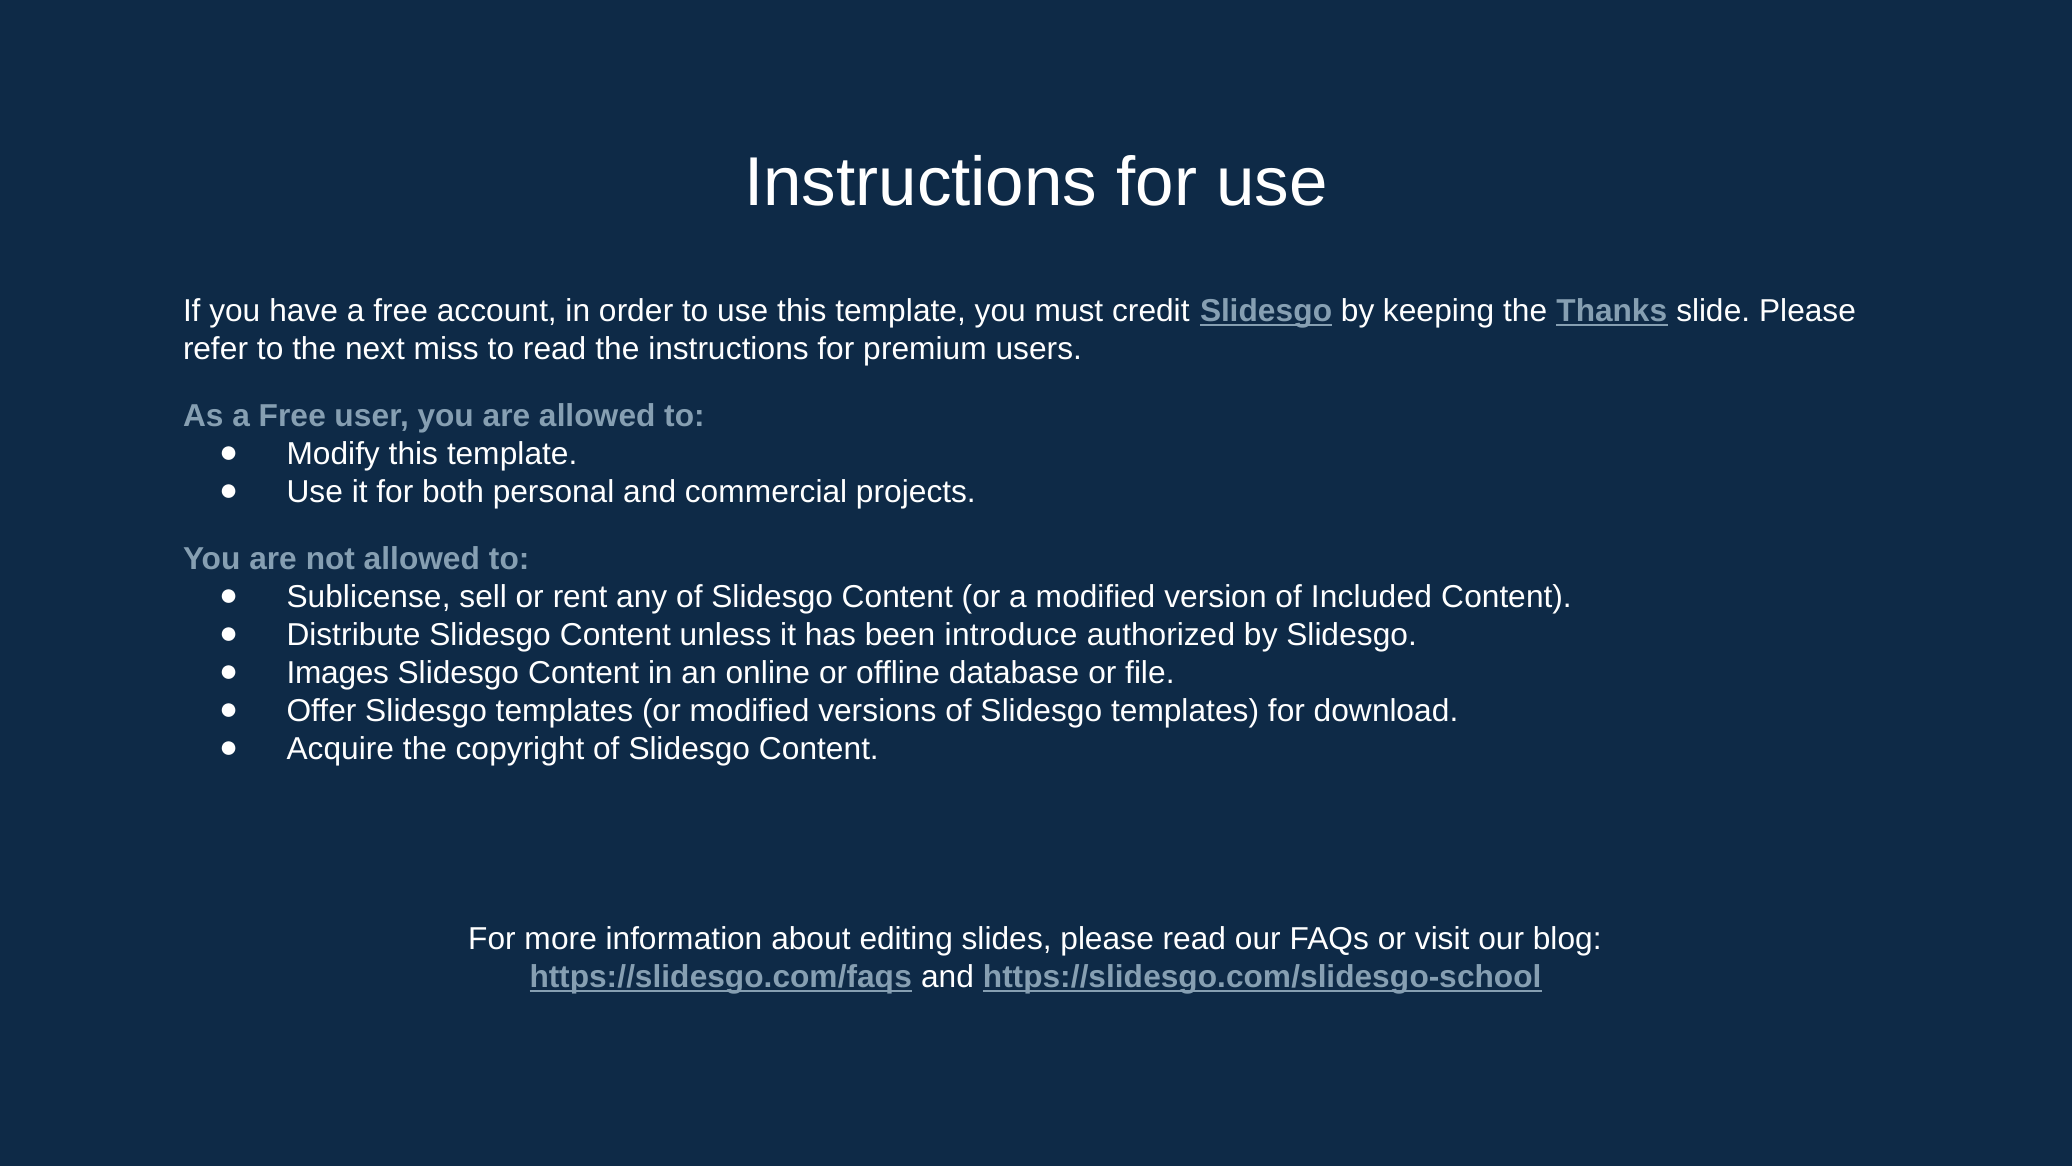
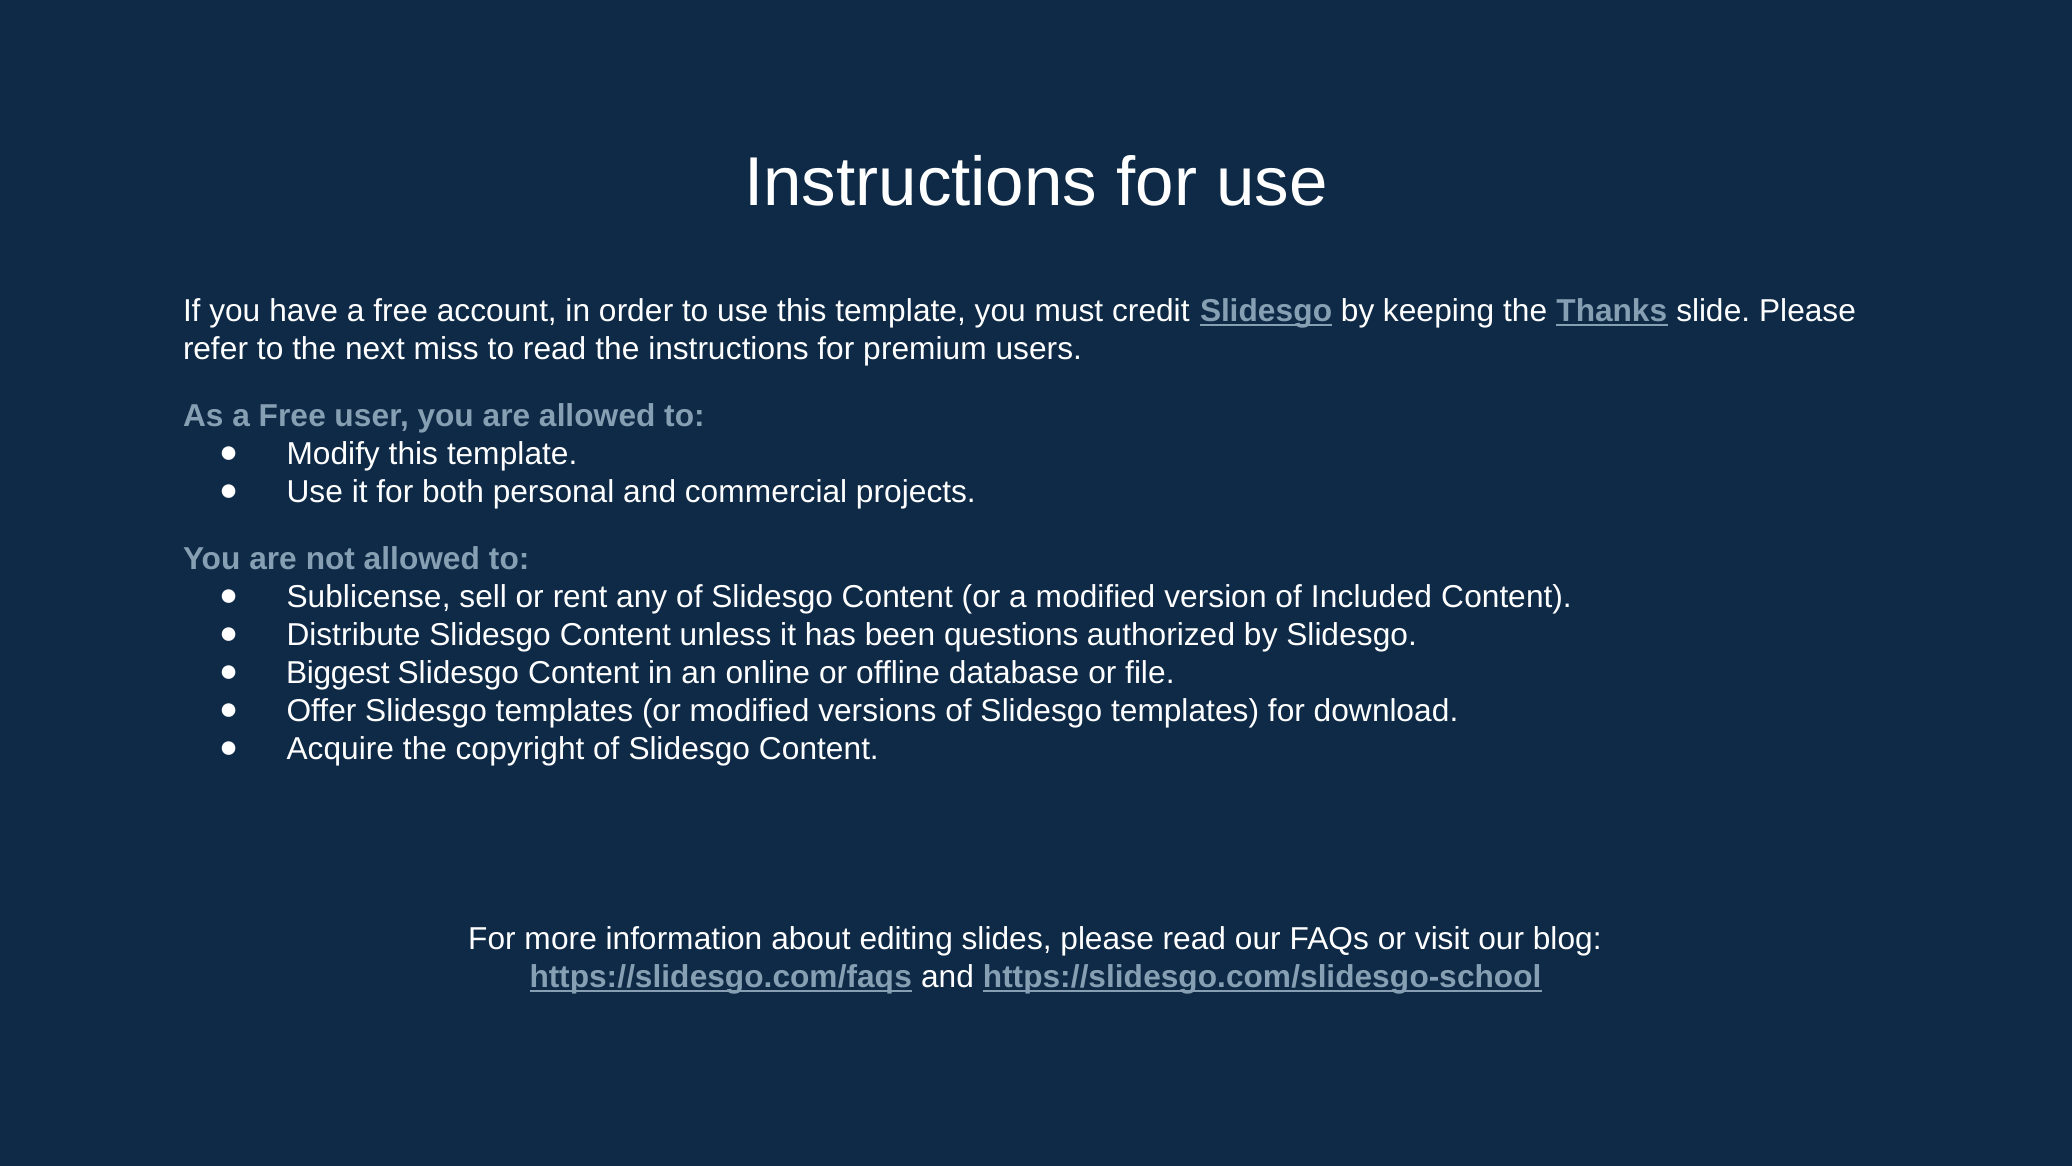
introduce: introduce -> questions (1011, 635)
Images: Images -> Biggest (338, 673)
